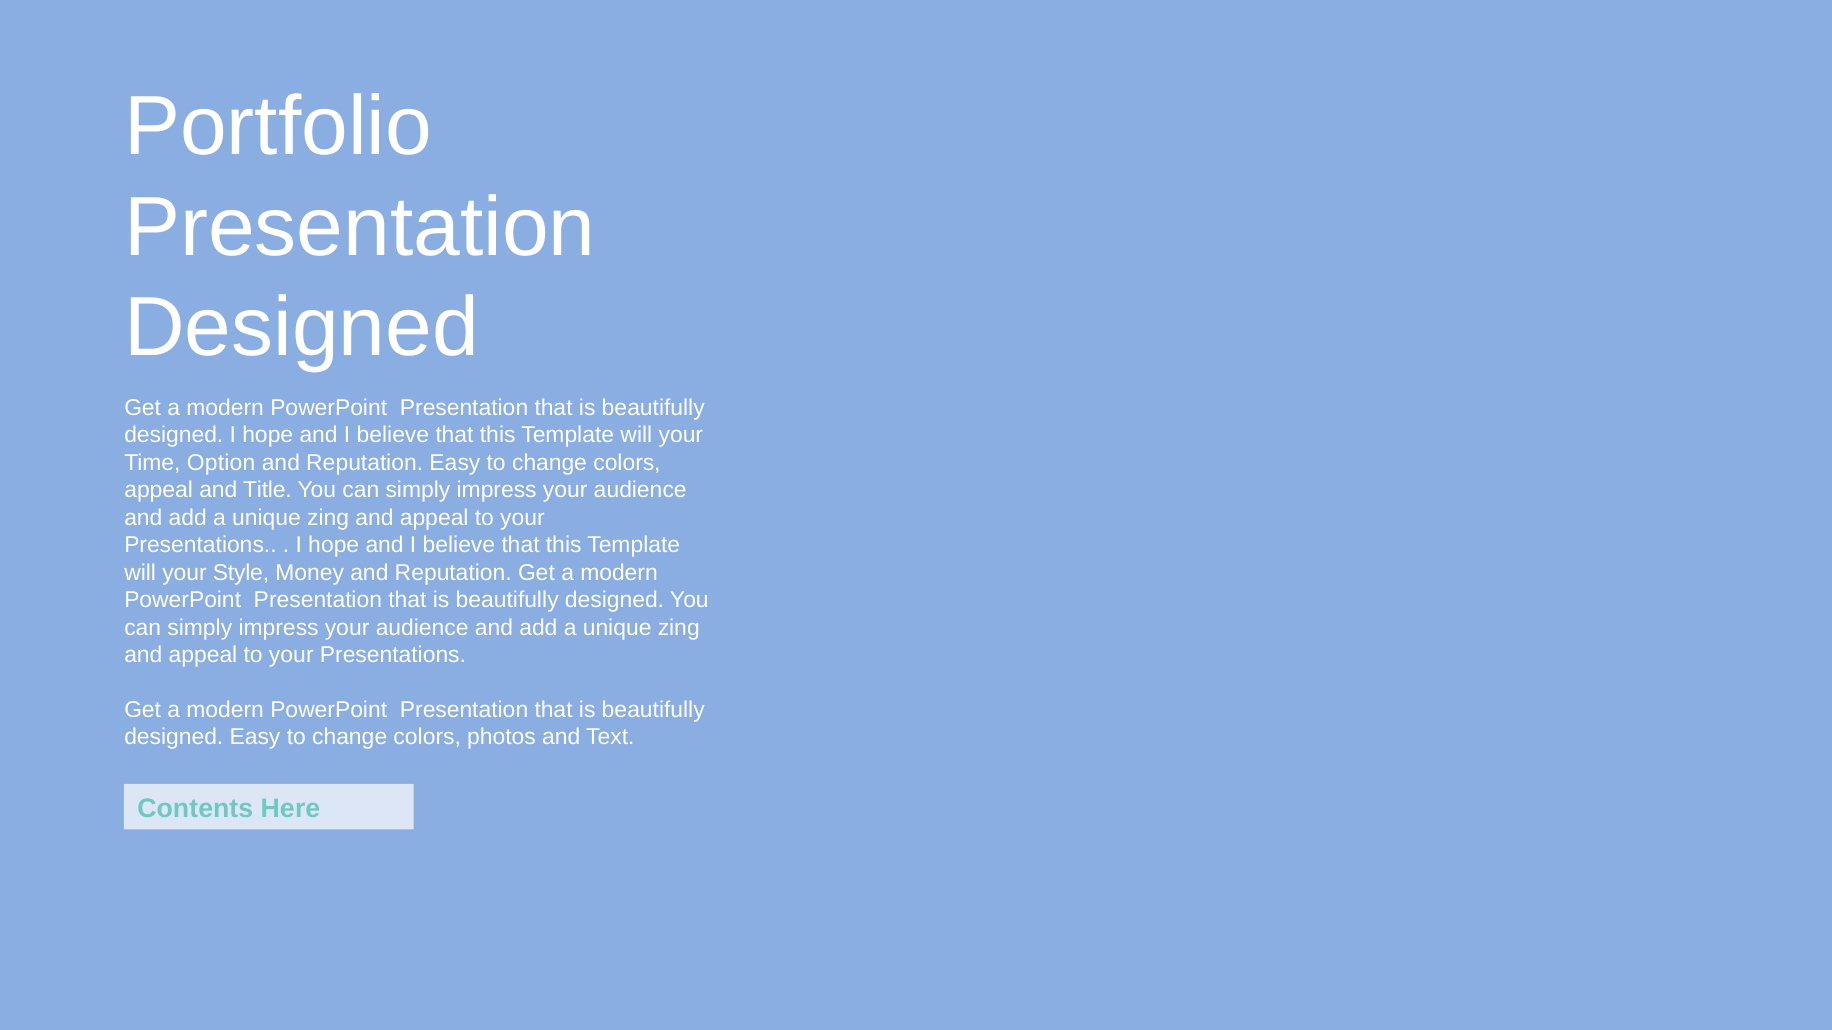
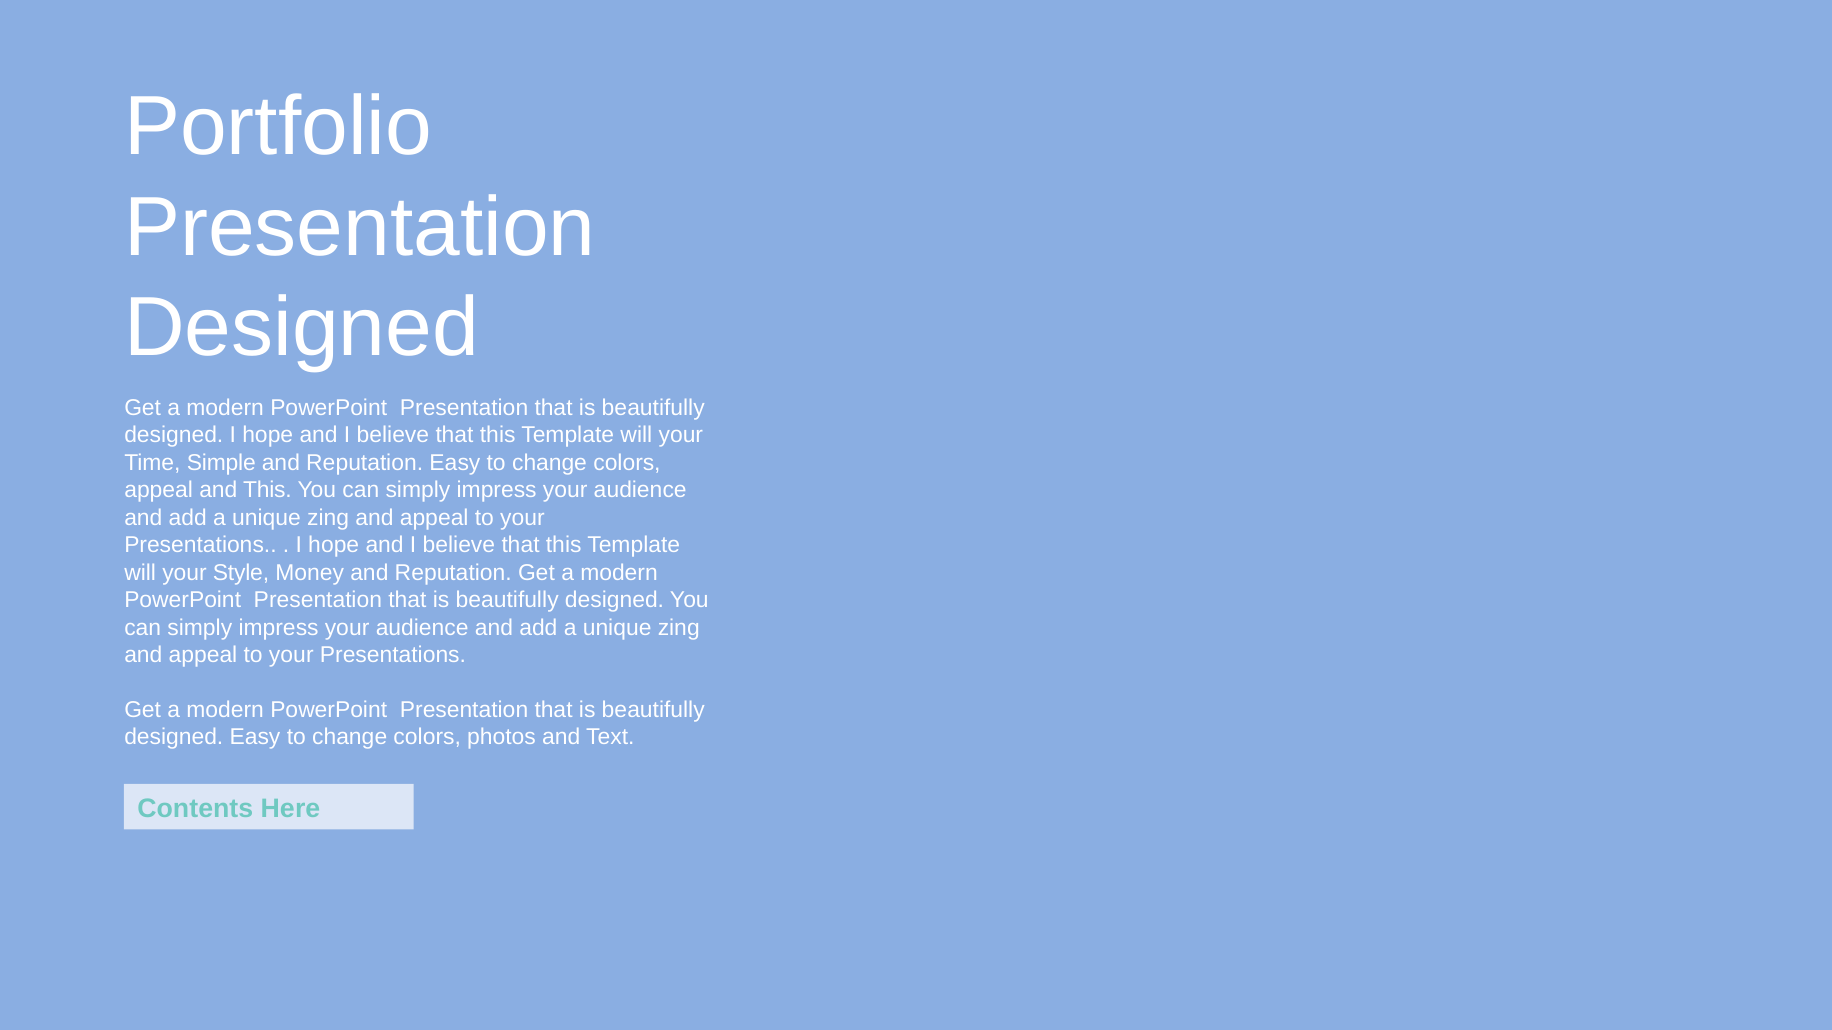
Option: Option -> Simple (221, 463)
and Title: Title -> This (267, 490)
